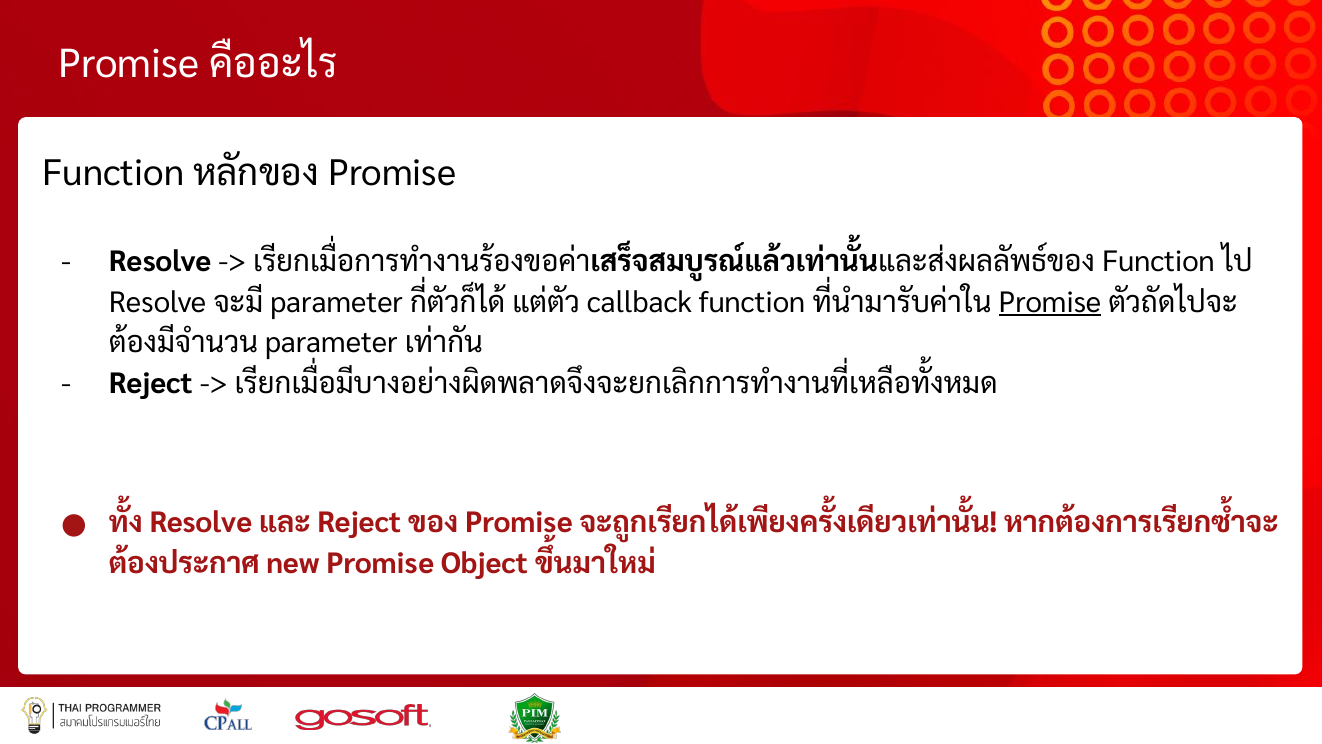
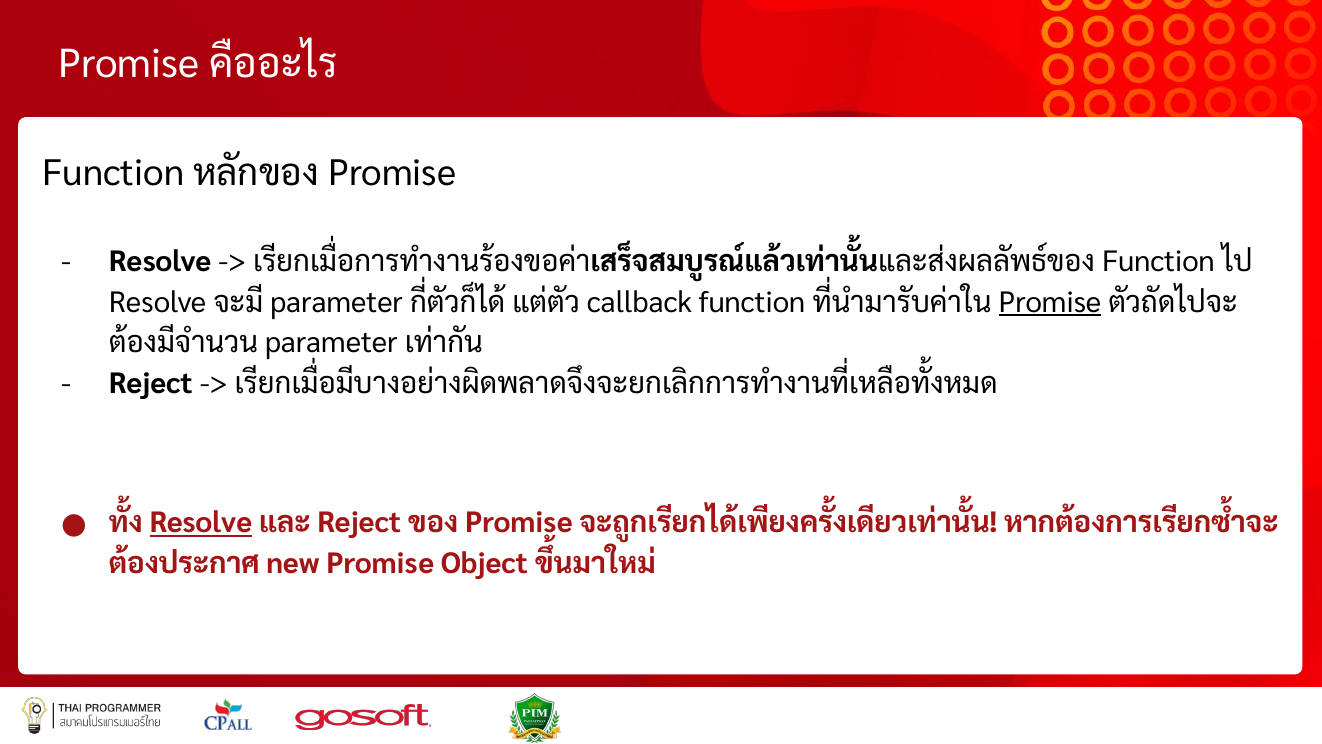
Resolve underline: none -> present (201, 523)
